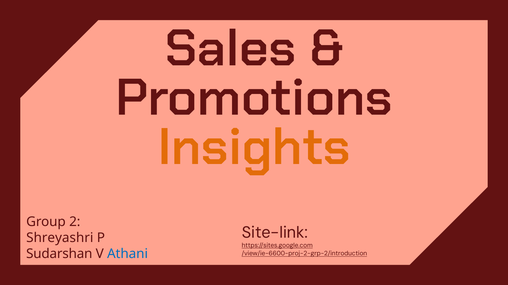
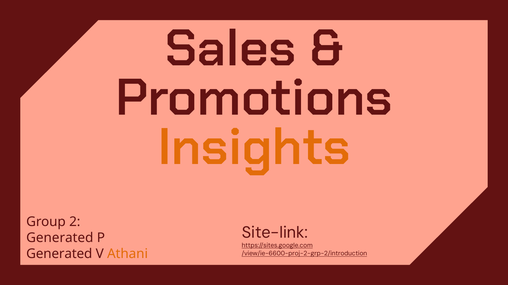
Shreyashri: Shreyashri -> Generated (60, 238)
Sudarshan: Sudarshan -> Generated (59, 254)
Athani colour: blue -> orange (128, 254)
